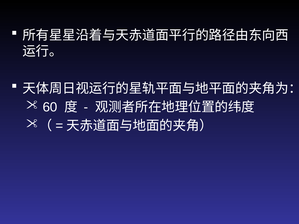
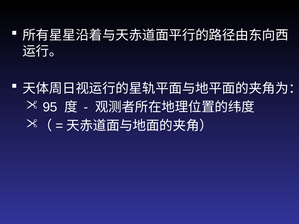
60: 60 -> 95 (50, 107)
